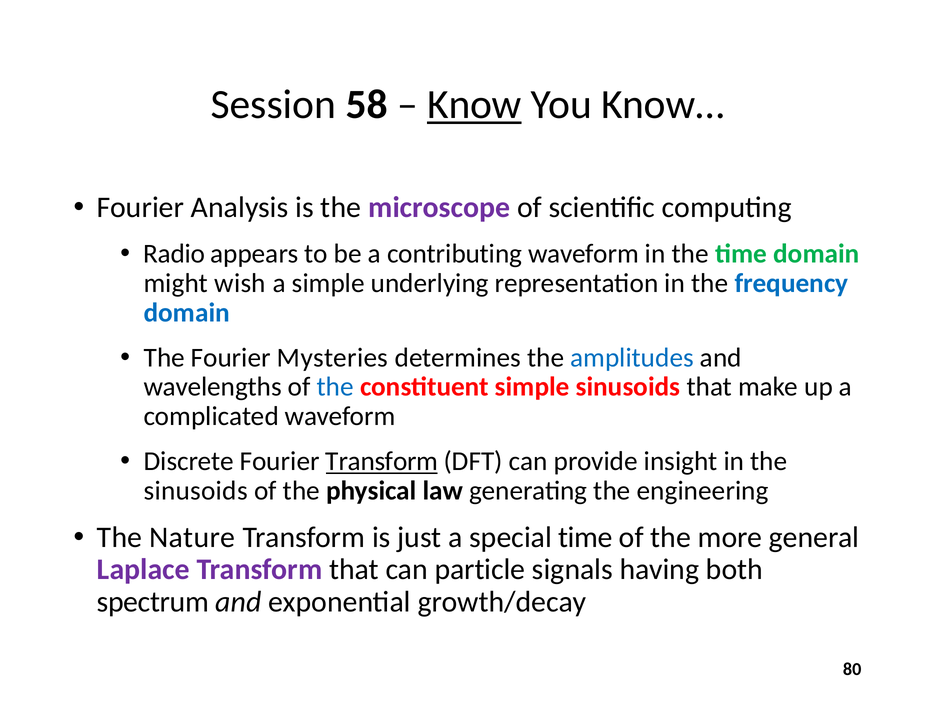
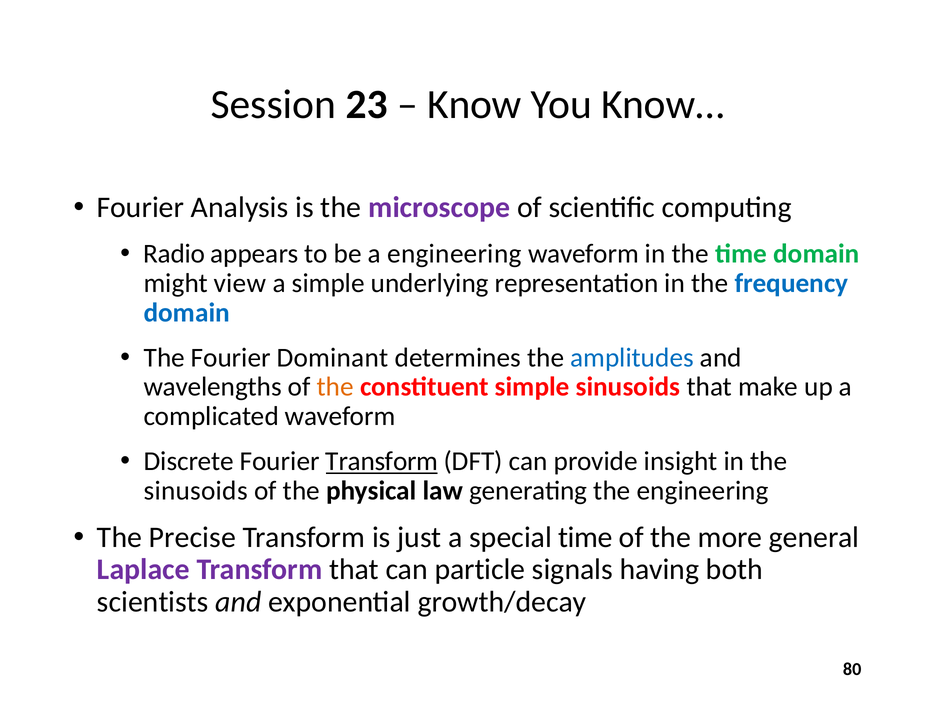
58: 58 -> 23 (367, 105)
Know underline: present -> none (474, 105)
a contributing: contributing -> engineering (454, 254)
wish: wish -> view (240, 283)
Mysteries: Mysteries -> Dominant (333, 358)
the colour: blue -> orange (335, 387)
Nature: Nature -> Precise (192, 537)
spectrum: spectrum -> scientists (153, 602)
